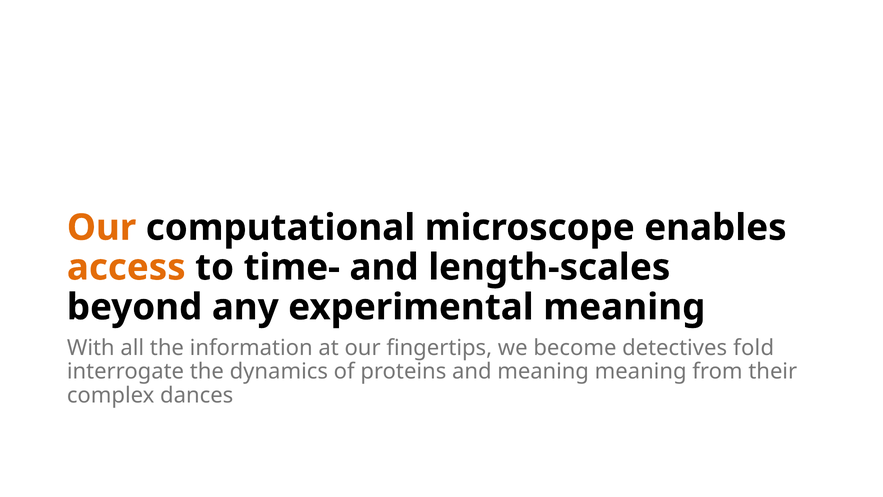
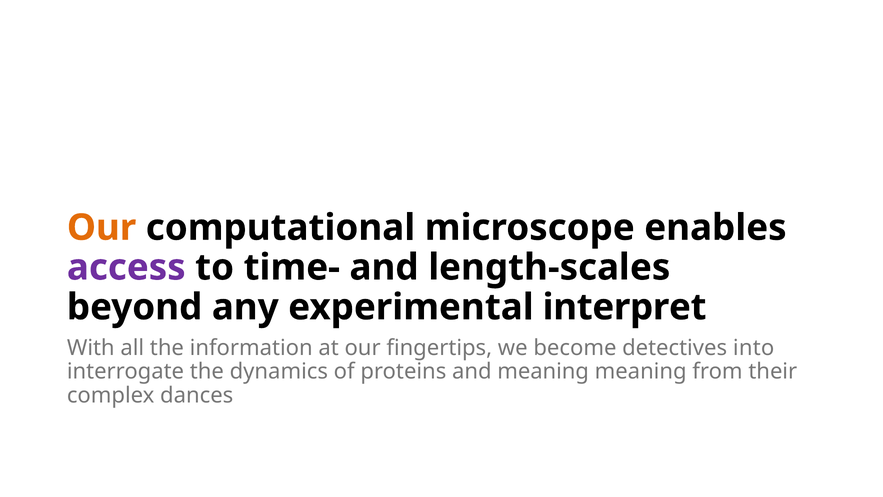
access colour: orange -> purple (126, 267)
experimental meaning: meaning -> interpret (625, 307)
fold: fold -> into (754, 348)
